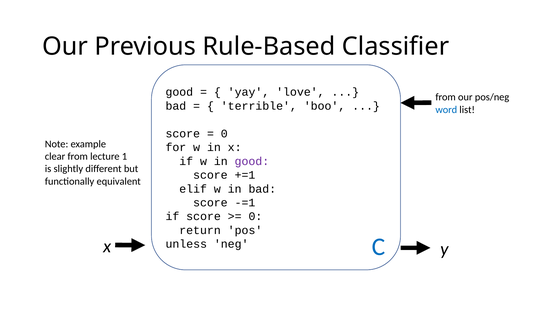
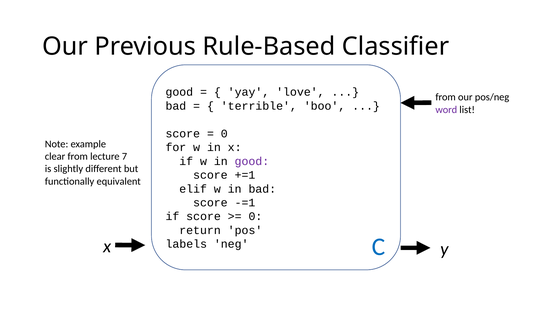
word colour: blue -> purple (446, 109)
1: 1 -> 7 (125, 156)
unless: unless -> labels (186, 244)
